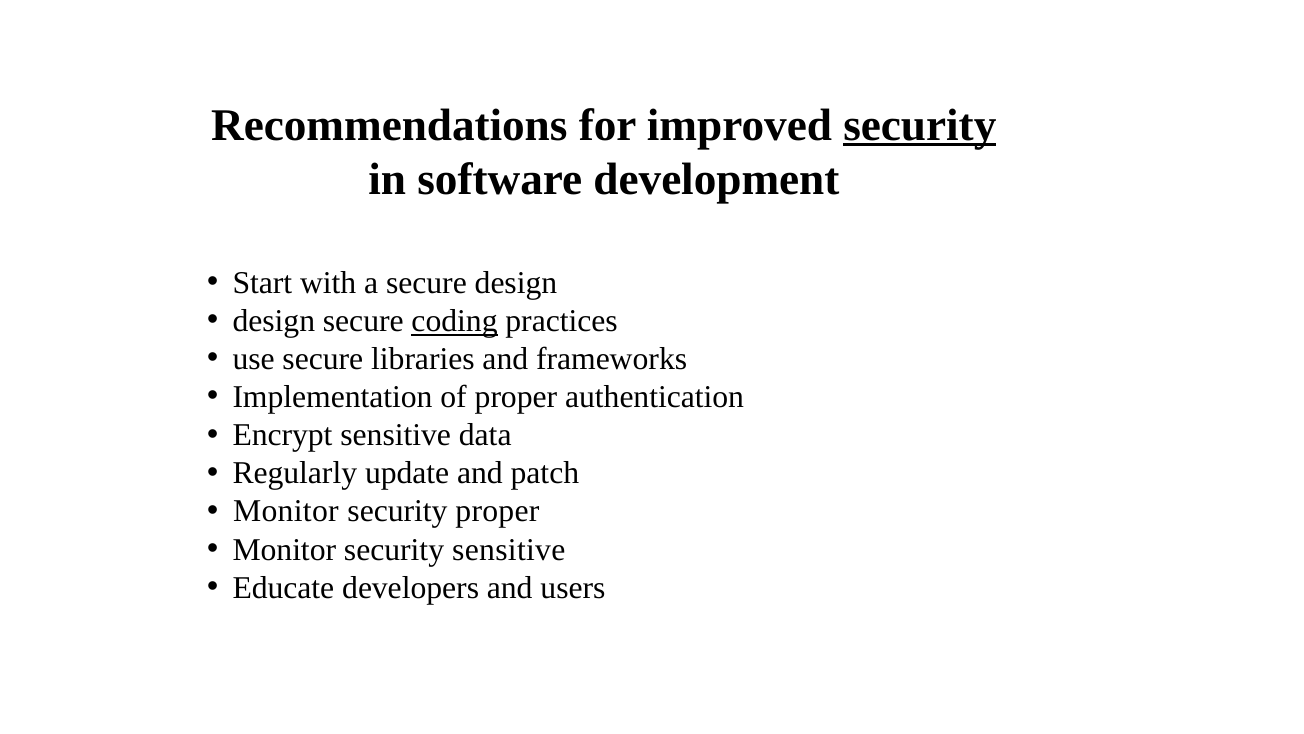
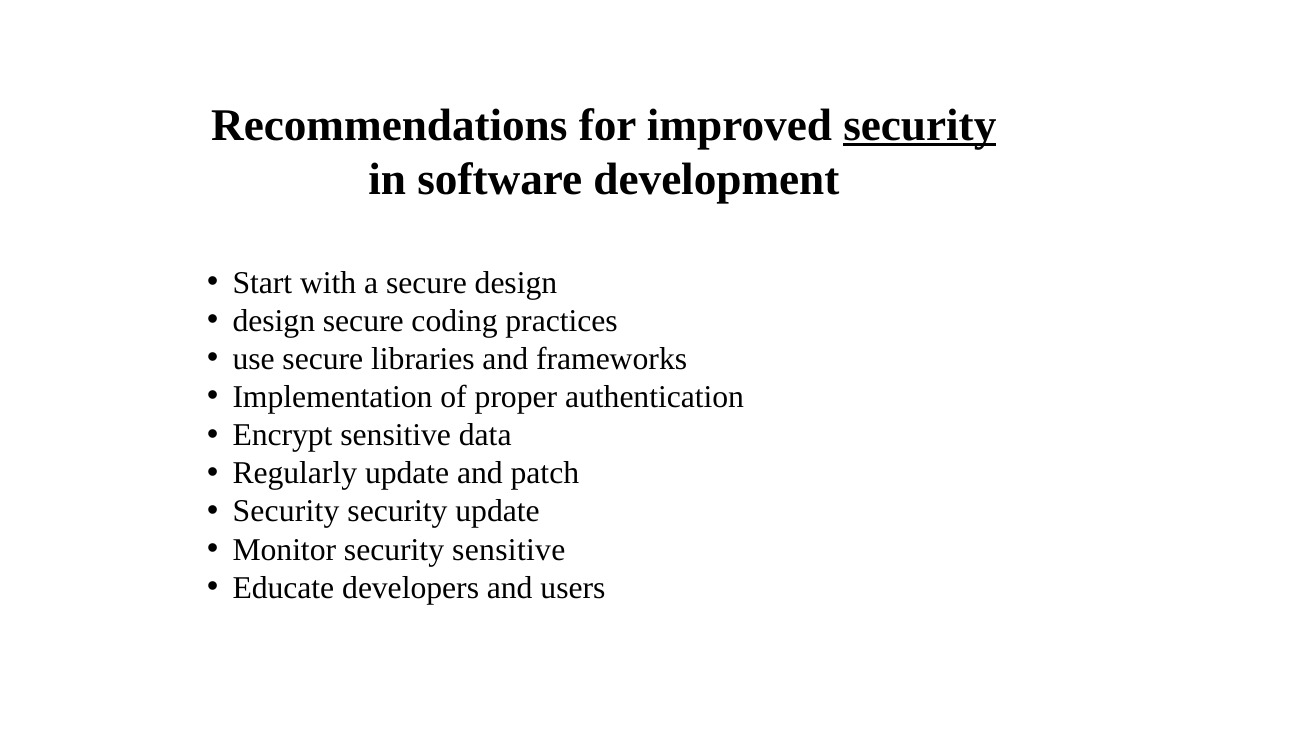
coding underline: present -> none (455, 321)
Monitor: Monitor -> Security (286, 511)
security proper: proper -> update (498, 511)
